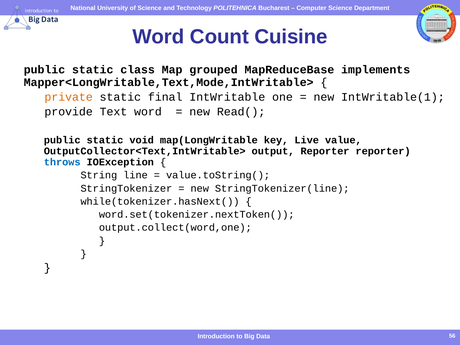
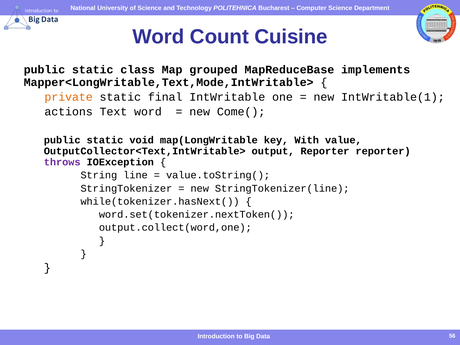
provide: provide -> actions (69, 112)
Read(: Read( -> Come( (241, 112)
Live: Live -> With (307, 140)
throws colour: blue -> purple (62, 162)
